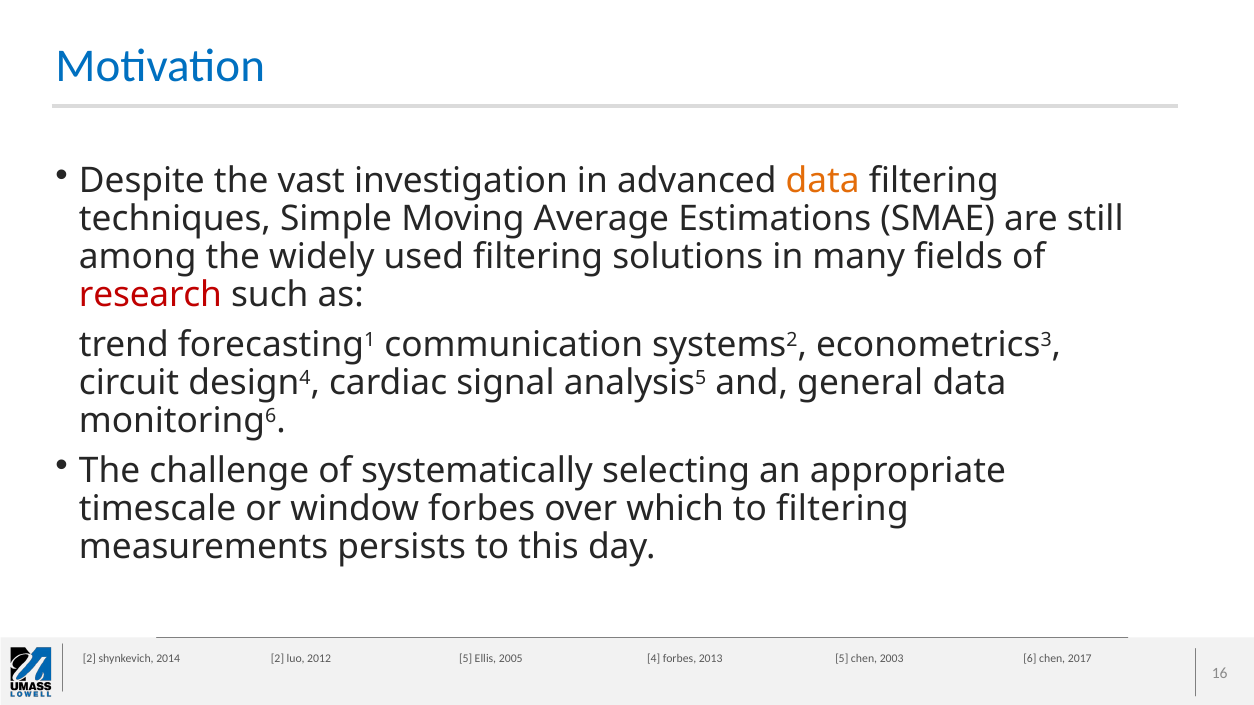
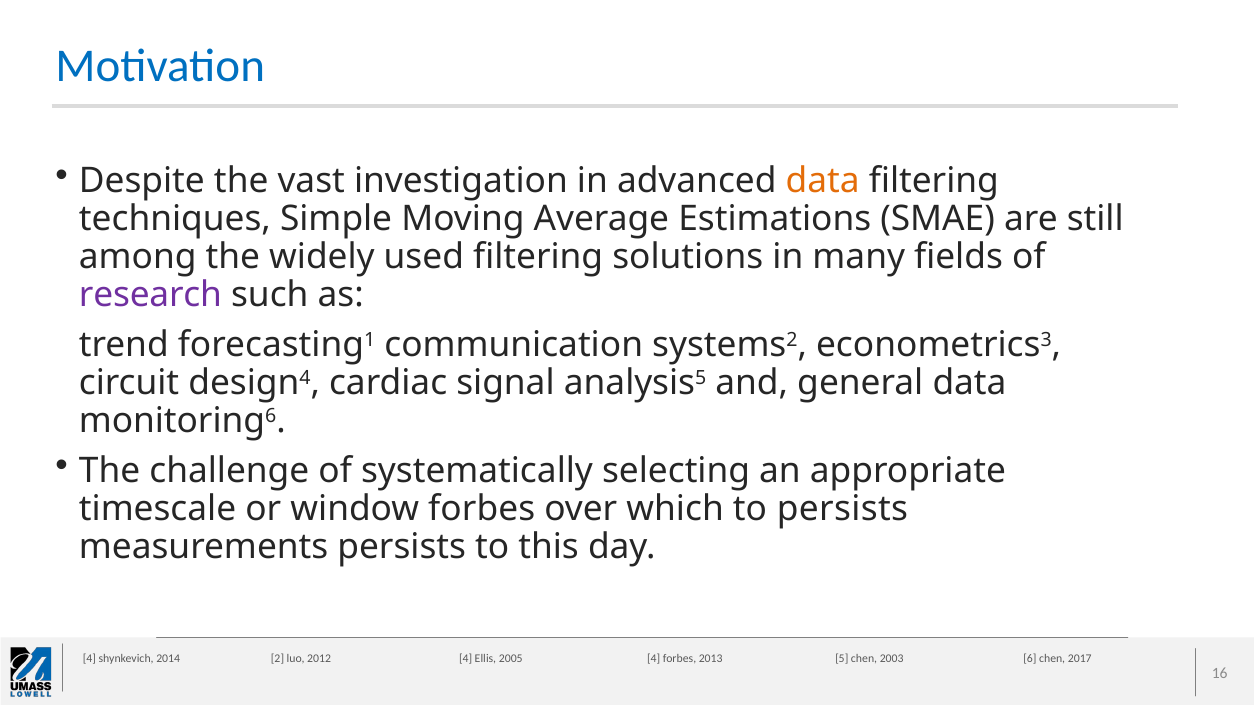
research colour: red -> purple (151, 295)
to filtering: filtering -> persists (842, 509)
2: 2 -> 4 (89, 659)
2012 5: 5 -> 4 (466, 659)
